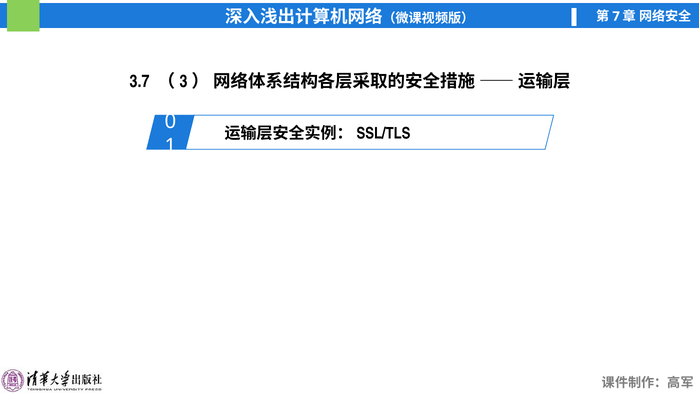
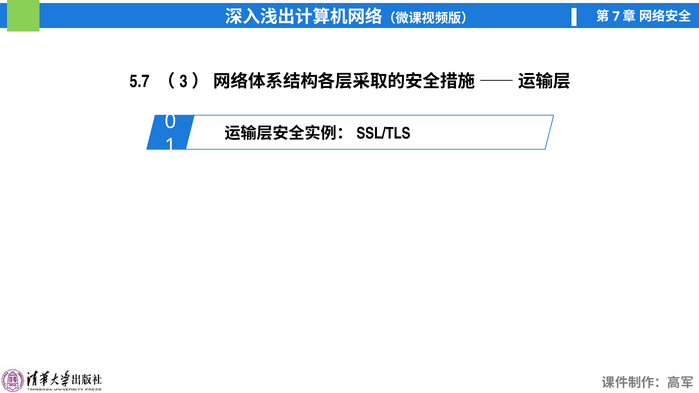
3.7: 3.7 -> 5.7 (140, 81)
